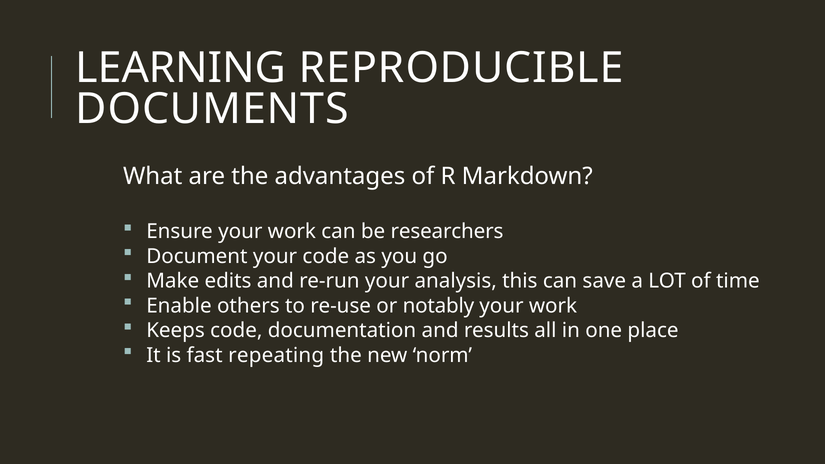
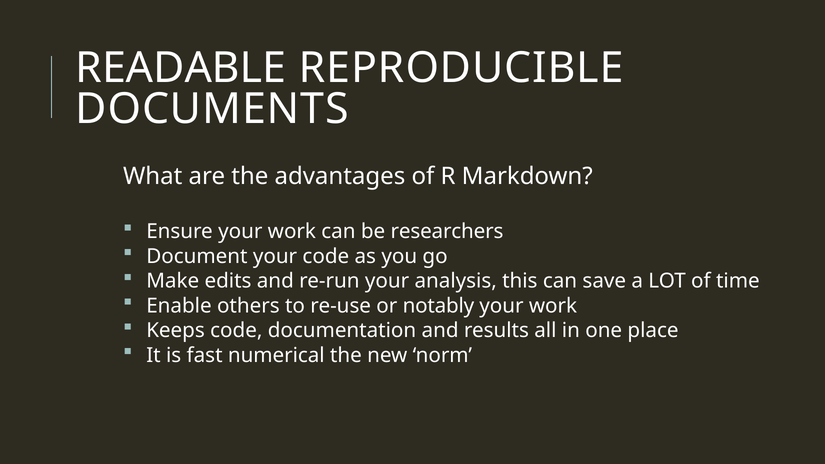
LEARNING: LEARNING -> READABLE (181, 68)
repeating: repeating -> numerical (276, 355)
